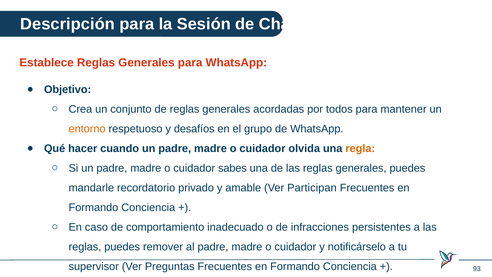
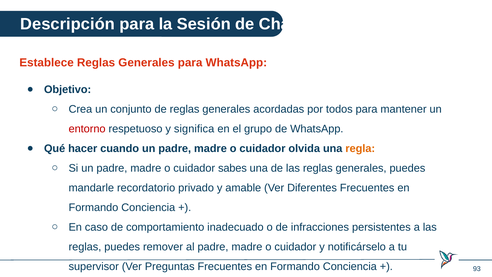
entorno colour: orange -> red (87, 129)
desafíos: desafíos -> significa (194, 129)
Participan: Participan -> Diferentes (312, 188)
